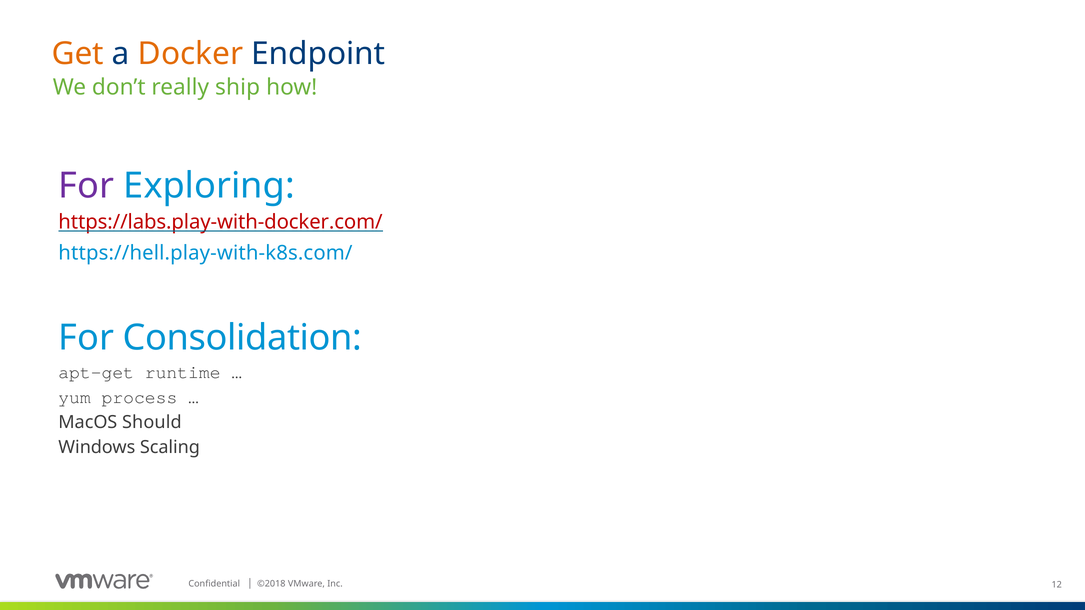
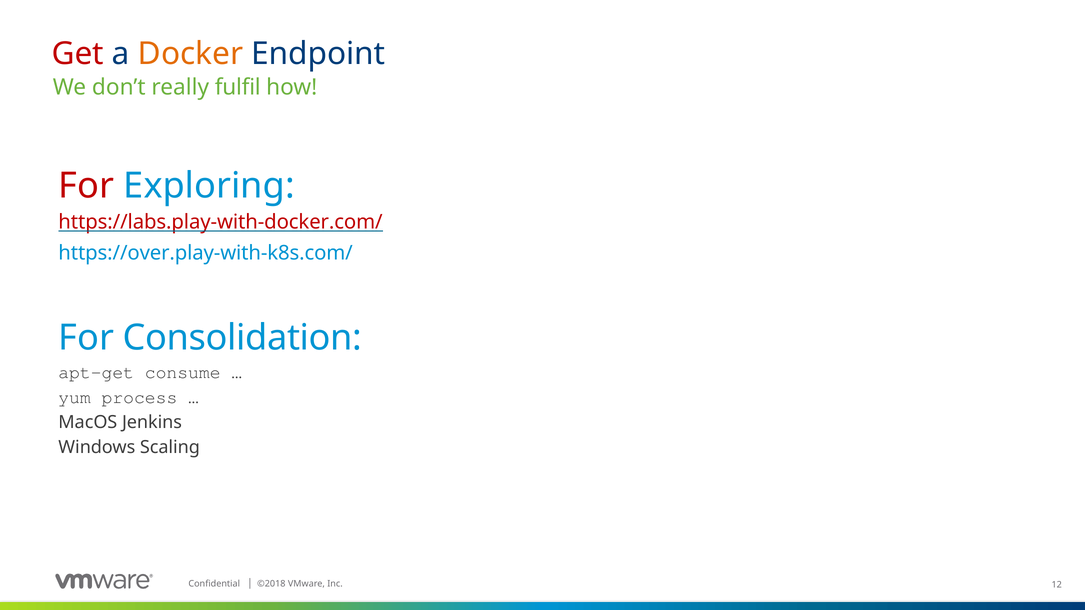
Get colour: orange -> red (78, 54)
ship: ship -> fulfil (238, 87)
For colour: purple -> red (86, 186)
https://hell.play-with-k8s.com/: https://hell.play-with-k8s.com/ -> https://over.play-with-k8s.com/ (206, 253)
runtime: runtime -> consume (183, 373)
Should: Should -> Jenkins (152, 422)
